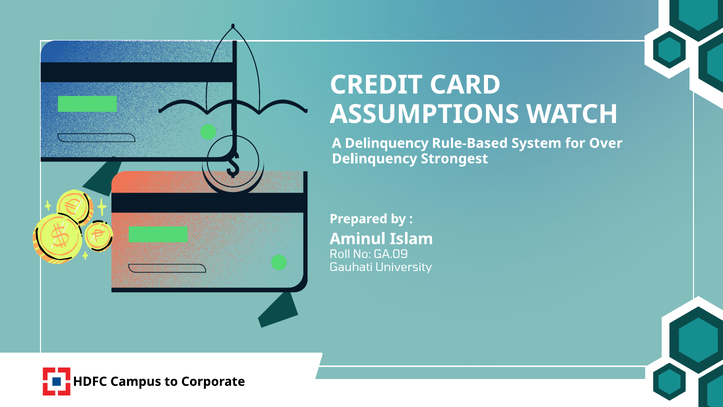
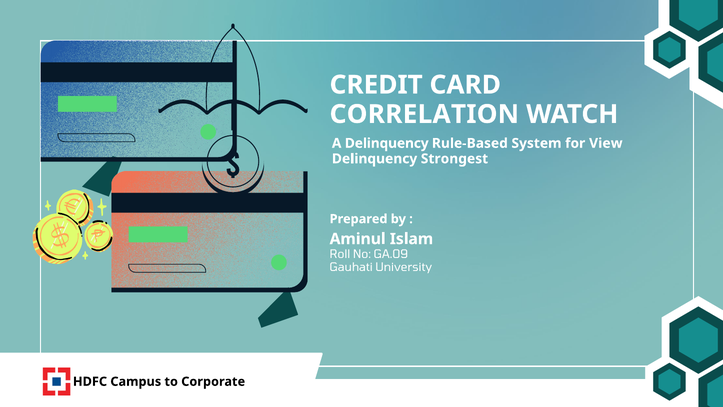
ASSUMPTIONS: ASSUMPTIONS -> CORRELATION (424, 114)
Over: Over -> View (606, 143)
